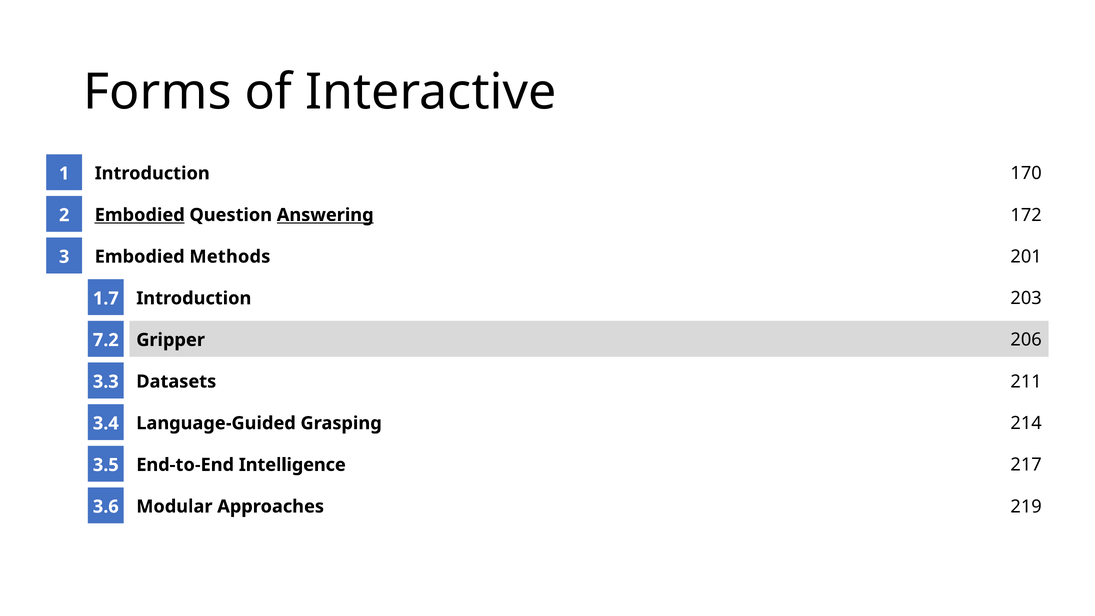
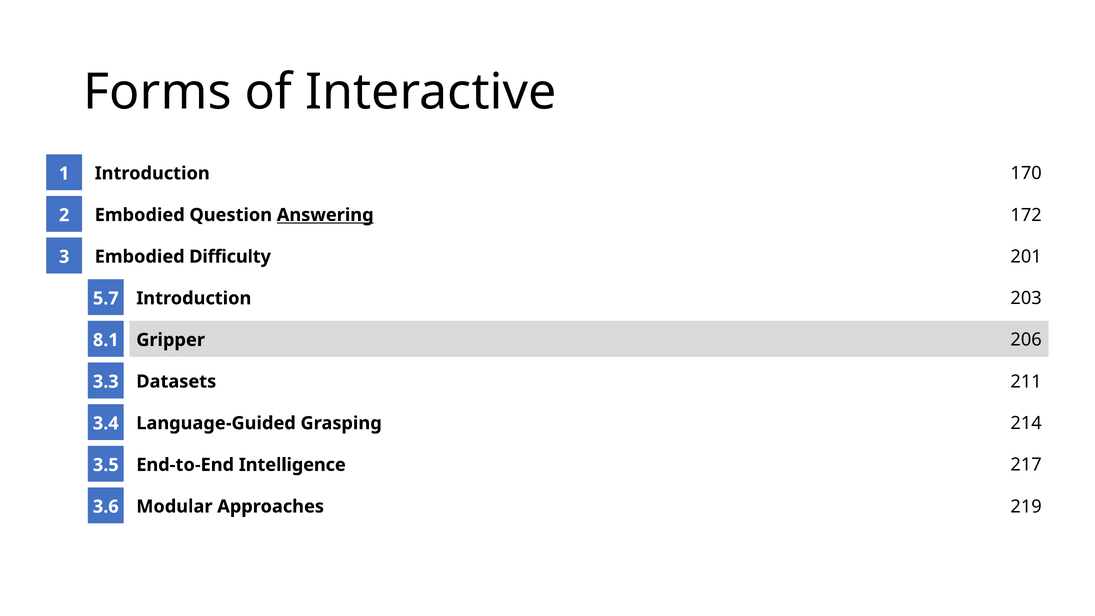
Embodied underline: present -> none (140, 215)
Methods: Methods -> Difficulty (230, 257)
1.7: 1.7 -> 5.7 (106, 298)
7.2: 7.2 -> 8.1 (106, 340)
